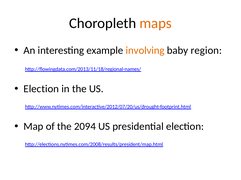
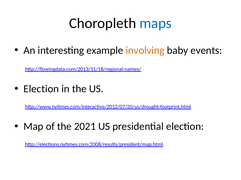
maps colour: orange -> blue (156, 23)
region: region -> events (206, 51)
2094: 2094 -> 2021 (85, 127)
